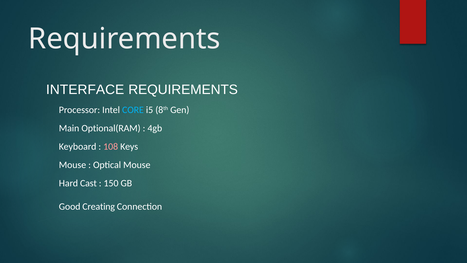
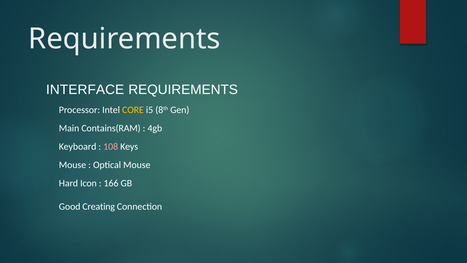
CORE colour: light blue -> yellow (133, 110)
Optional(RAM: Optional(RAM -> Contains(RAM (111, 128)
Cast: Cast -> Icon (88, 183)
150: 150 -> 166 (111, 183)
